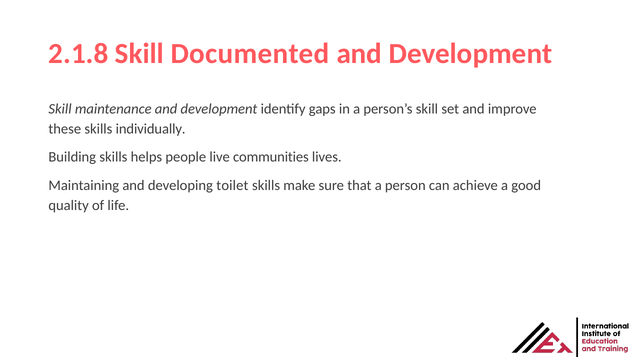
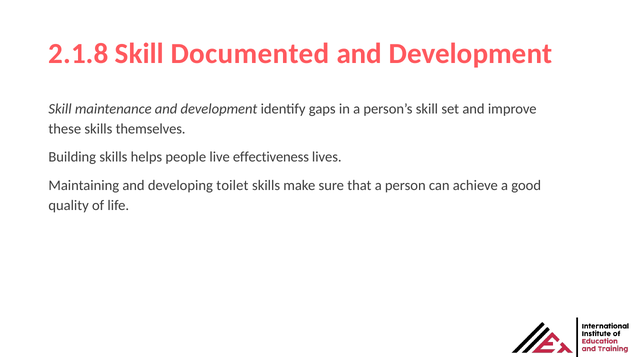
individually: individually -> themselves (151, 129)
communities: communities -> effectiveness (271, 158)
